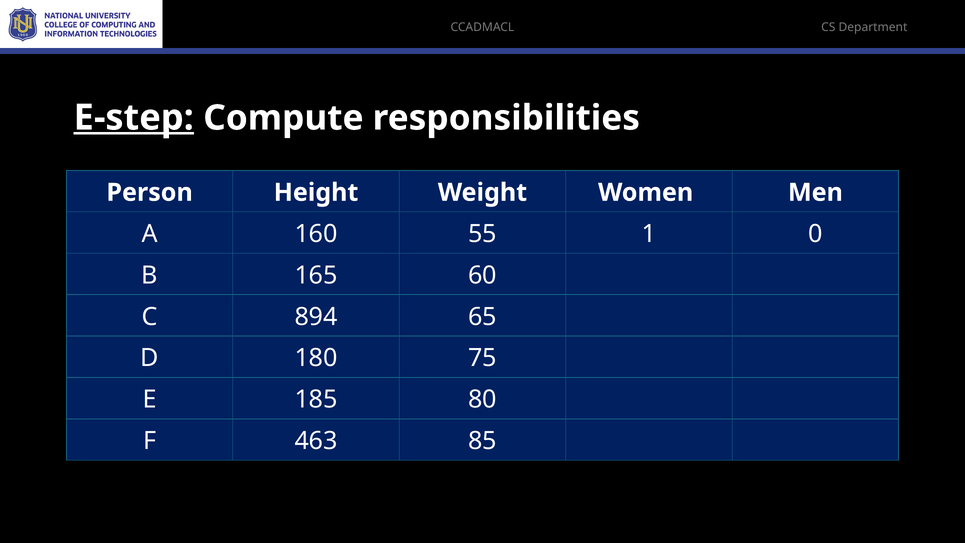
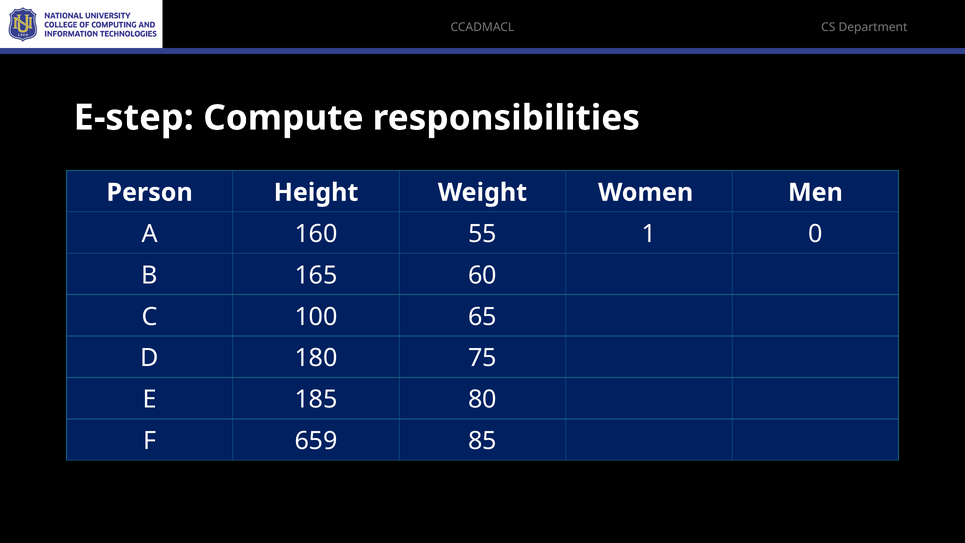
E-step underline: present -> none (134, 118)
894: 894 -> 100 (316, 317)
463: 463 -> 659 (316, 441)
